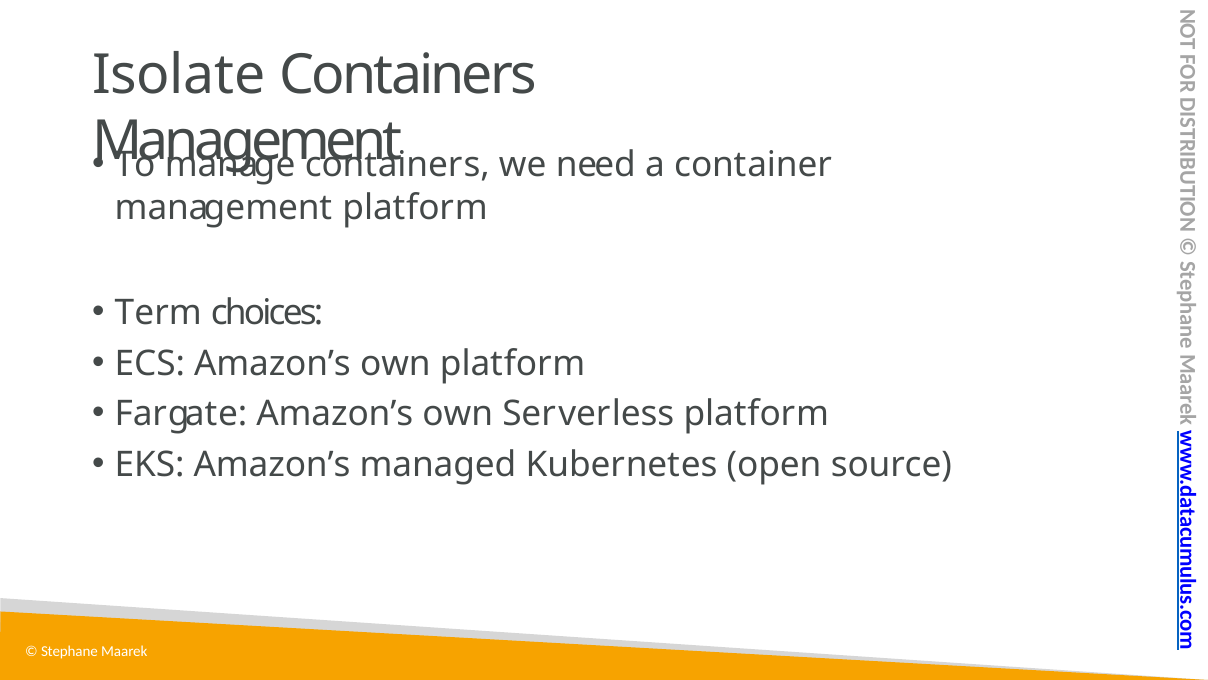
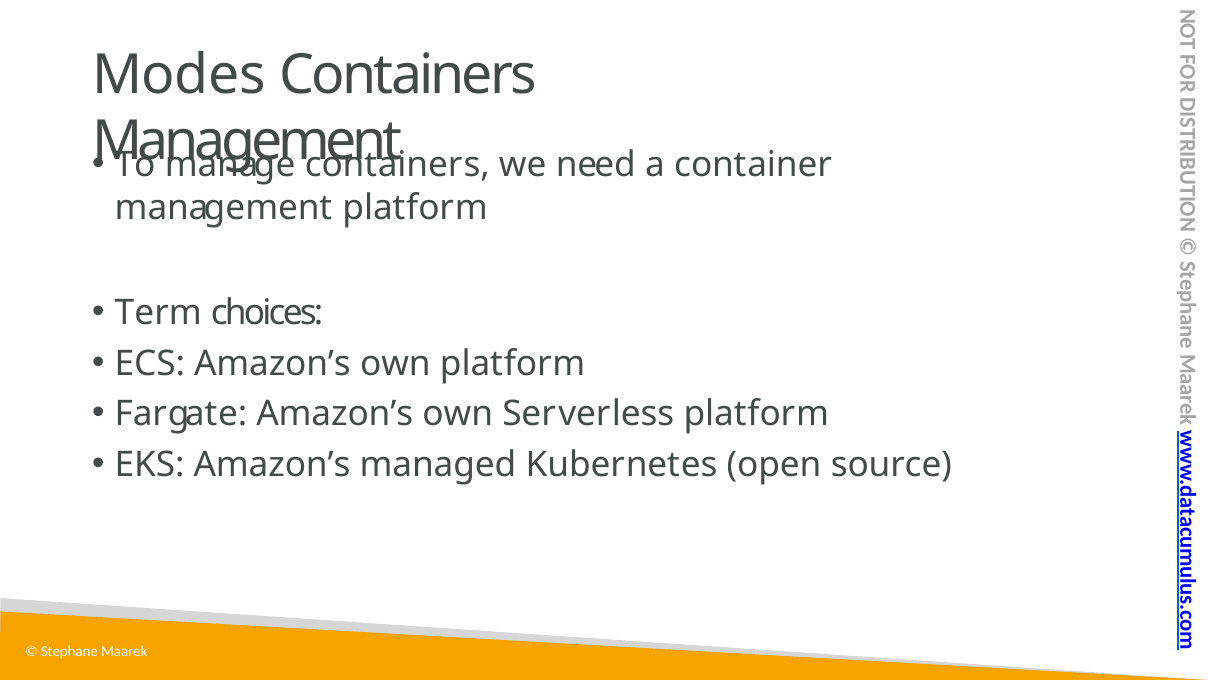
Isolate: Isolate -> Modes (179, 75)
